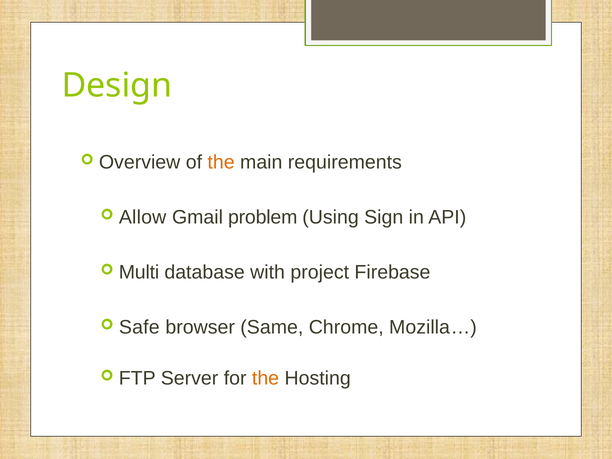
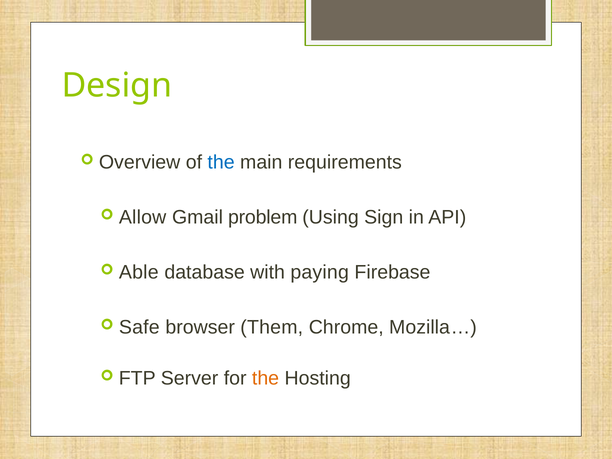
the colour: orange -> blue (221, 162)
Multi: Multi -> Able (139, 272)
project: project -> paying (320, 272)
Same: Same -> Them (272, 327)
